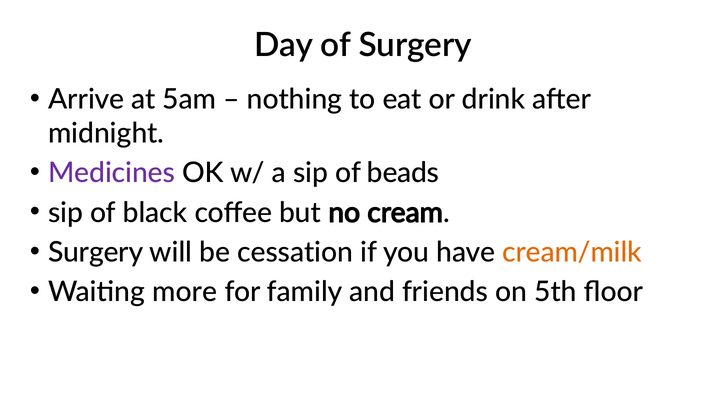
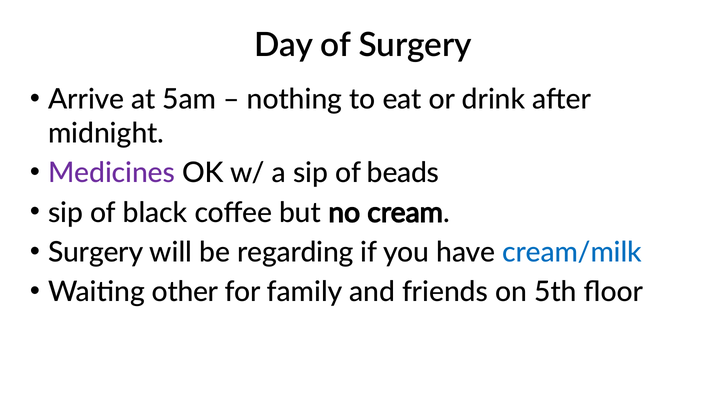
cessation: cessation -> regarding (295, 252)
cream/milk colour: orange -> blue (572, 252)
more: more -> other (185, 292)
